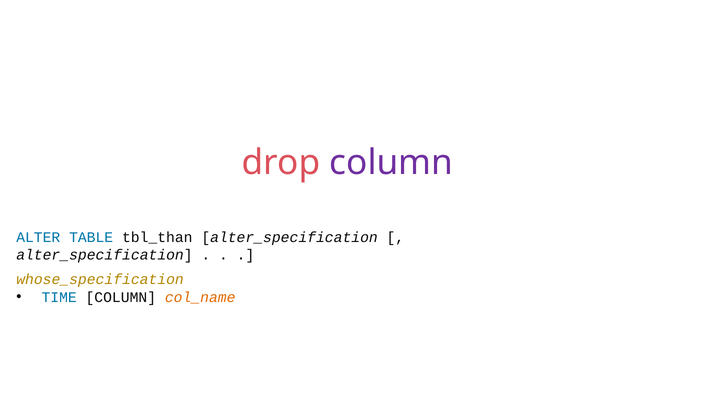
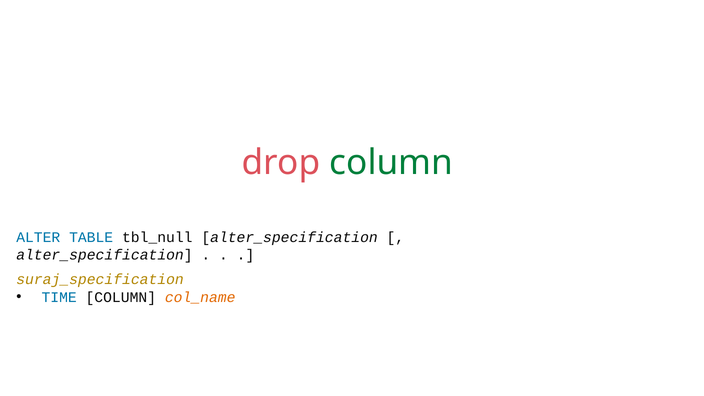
column colour: purple -> green (391, 163)
tbl_than: tbl_than -> tbl_null (157, 237)
whose_specification: whose_specification -> suraj_specification (100, 280)
